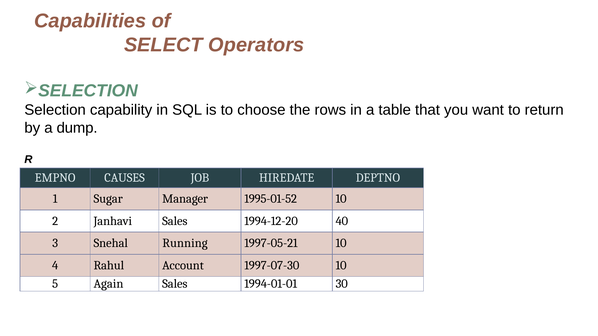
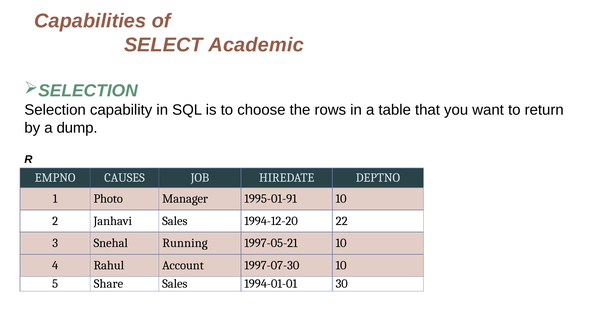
Operators: Operators -> Academic (256, 45)
Sugar: Sugar -> Photo (108, 199)
1995-01-52: 1995-01-52 -> 1995-01-91 (271, 199)
40: 40 -> 22 (342, 221)
Again: Again -> Share (108, 284)
